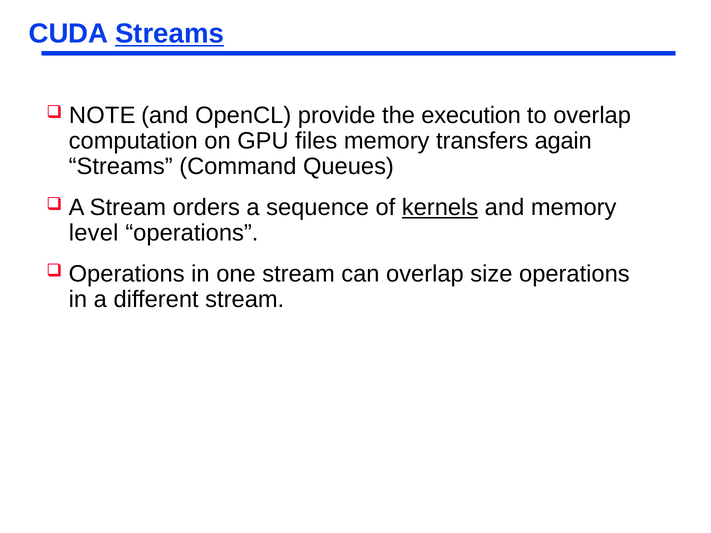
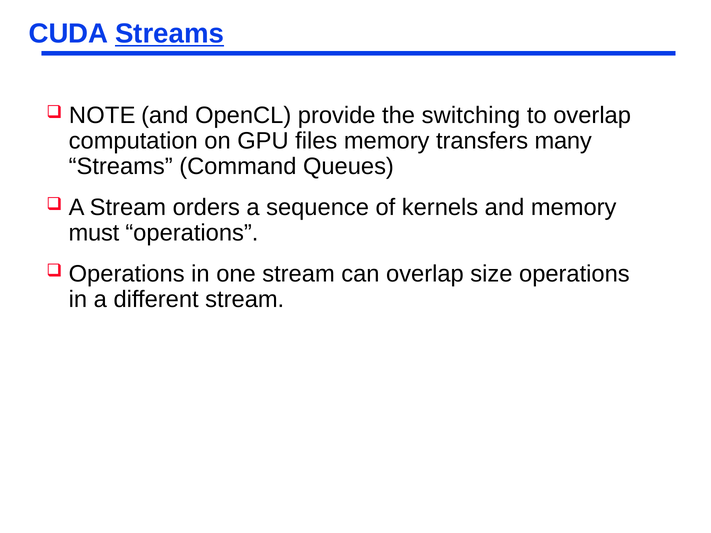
execution: execution -> switching (471, 115)
again: again -> many (563, 141)
kernels underline: present -> none (440, 208)
level: level -> must (94, 233)
